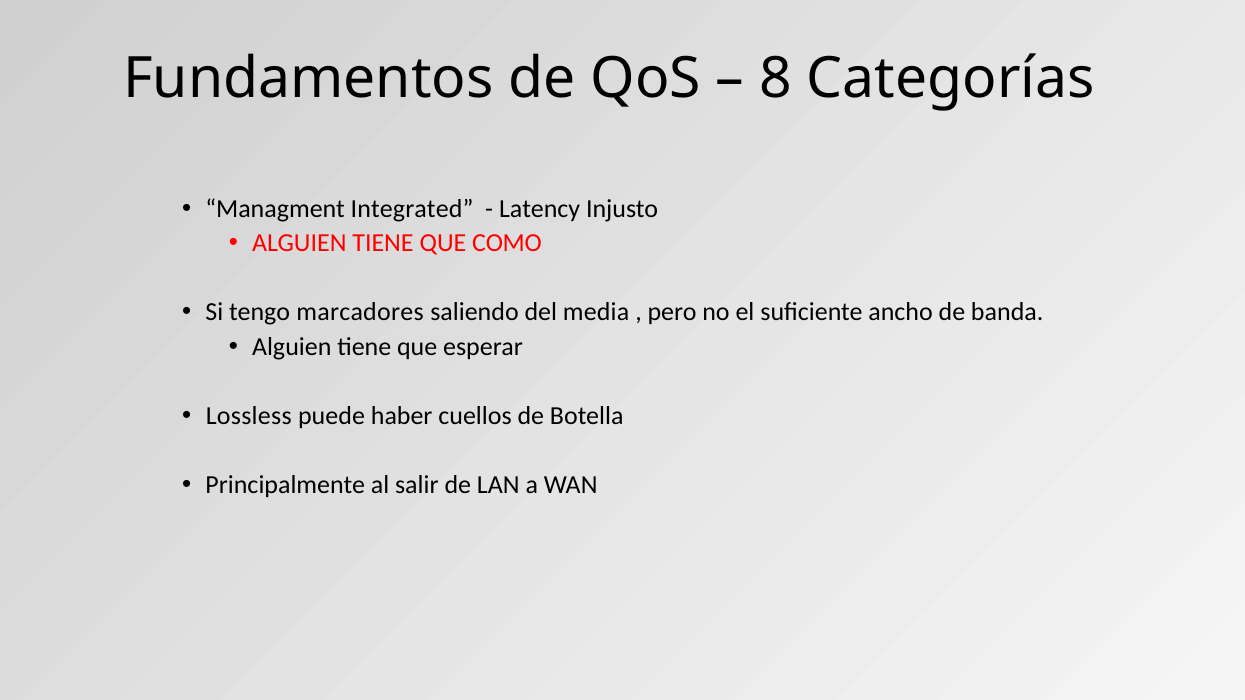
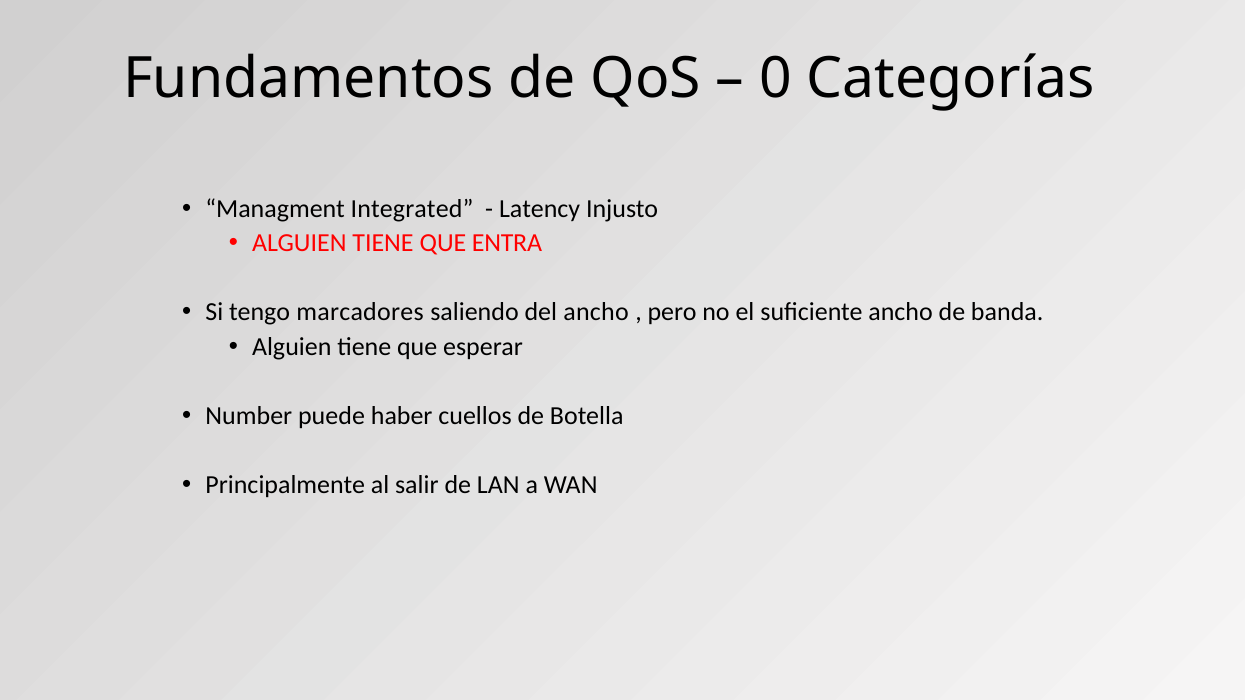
8: 8 -> 0 (775, 78)
COMO: COMO -> ENTRA (507, 243)
del media: media -> ancho (596, 312)
Lossless: Lossless -> Number (249, 416)
